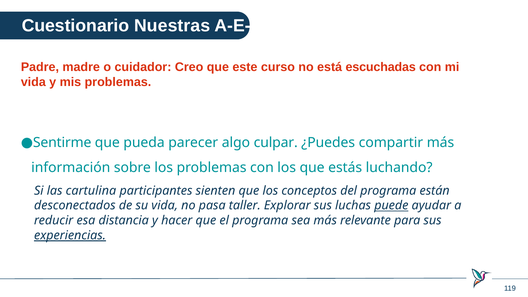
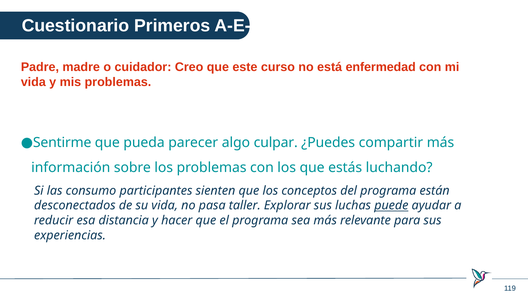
Nuestras: Nuestras -> Primeros (172, 26)
escuchadas: escuchadas -> enfermedad (381, 67)
cartulina: cartulina -> consumo (91, 191)
experiencias underline: present -> none (70, 235)
